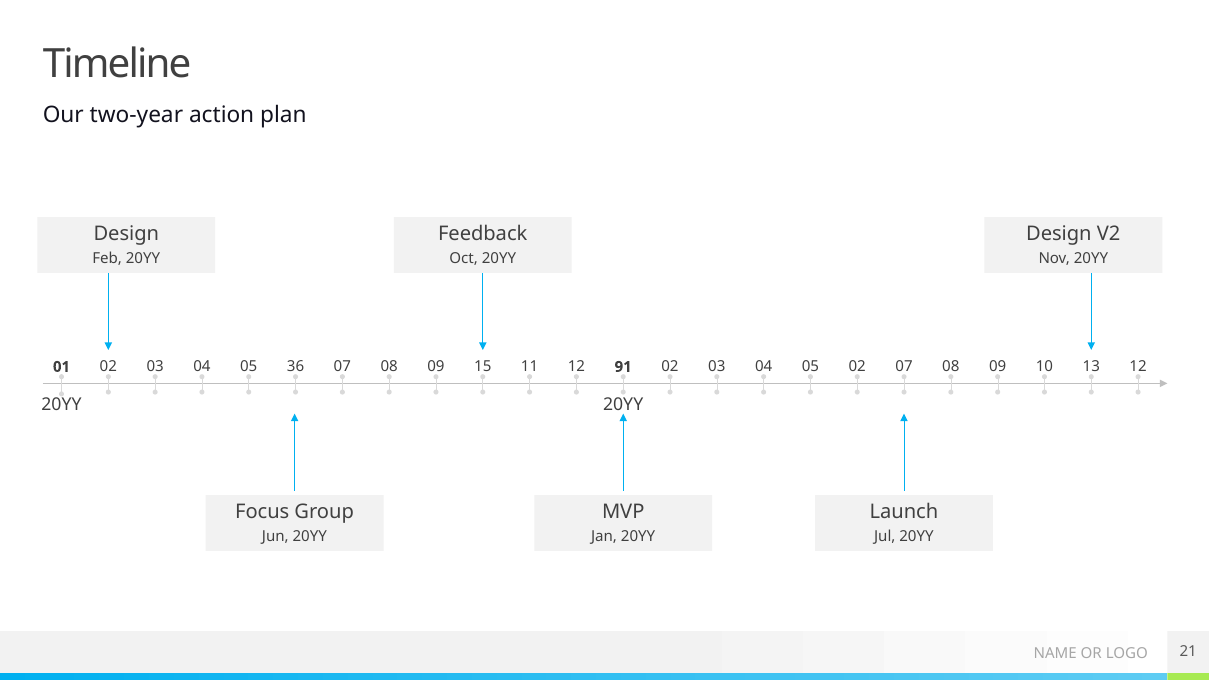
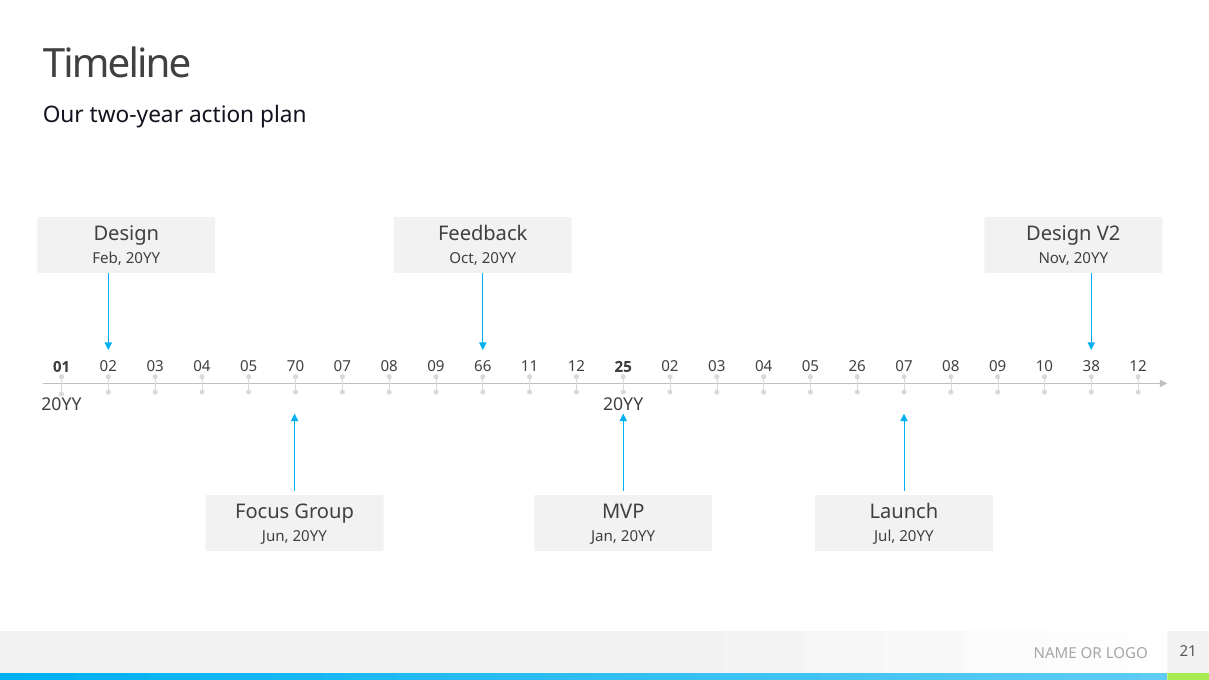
36: 36 -> 70 (296, 367)
15: 15 -> 66 (483, 367)
91: 91 -> 25 (623, 367)
05 02: 02 -> 26 (857, 367)
13: 13 -> 38 (1091, 367)
